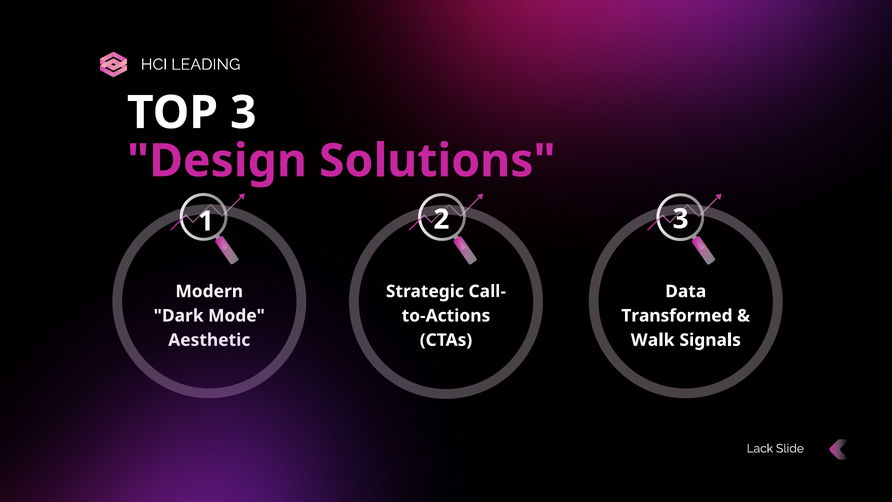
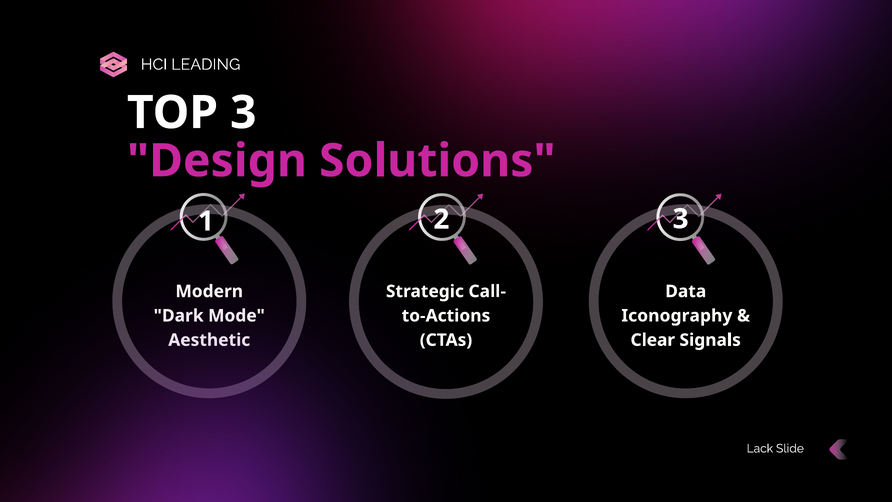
Transformed: Transformed -> Iconography (677, 316)
Walk: Walk -> Clear (653, 340)
